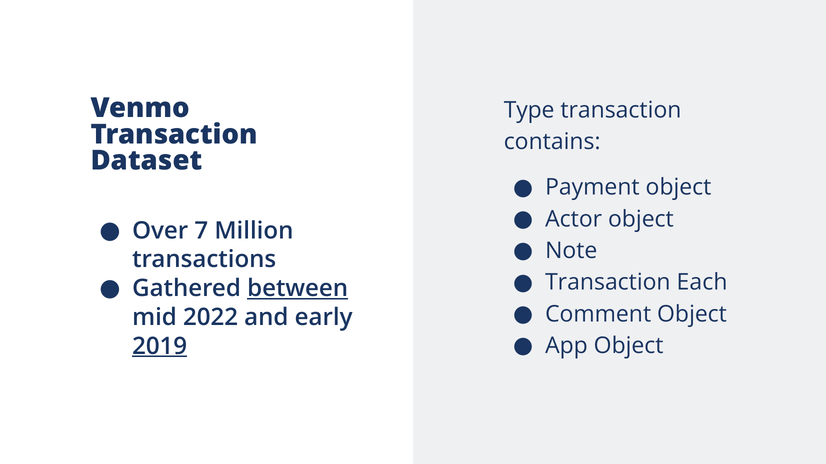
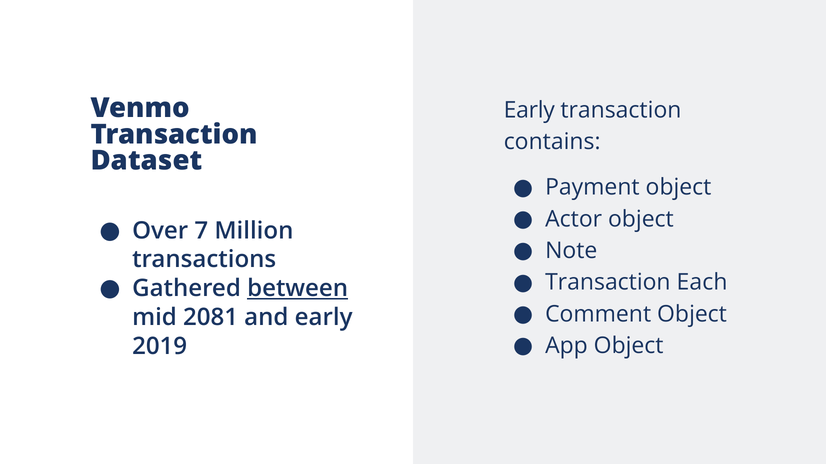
Type: Type -> Early (529, 110)
2022: 2022 -> 2081 (211, 318)
2019 underline: present -> none (160, 347)
